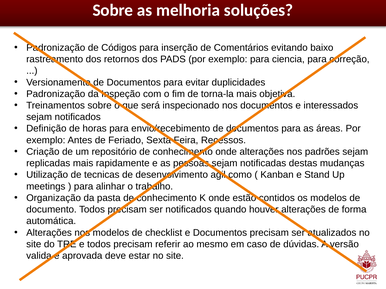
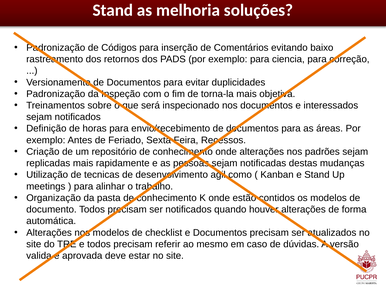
Sobre: Sobre -> Stand (113, 10)
